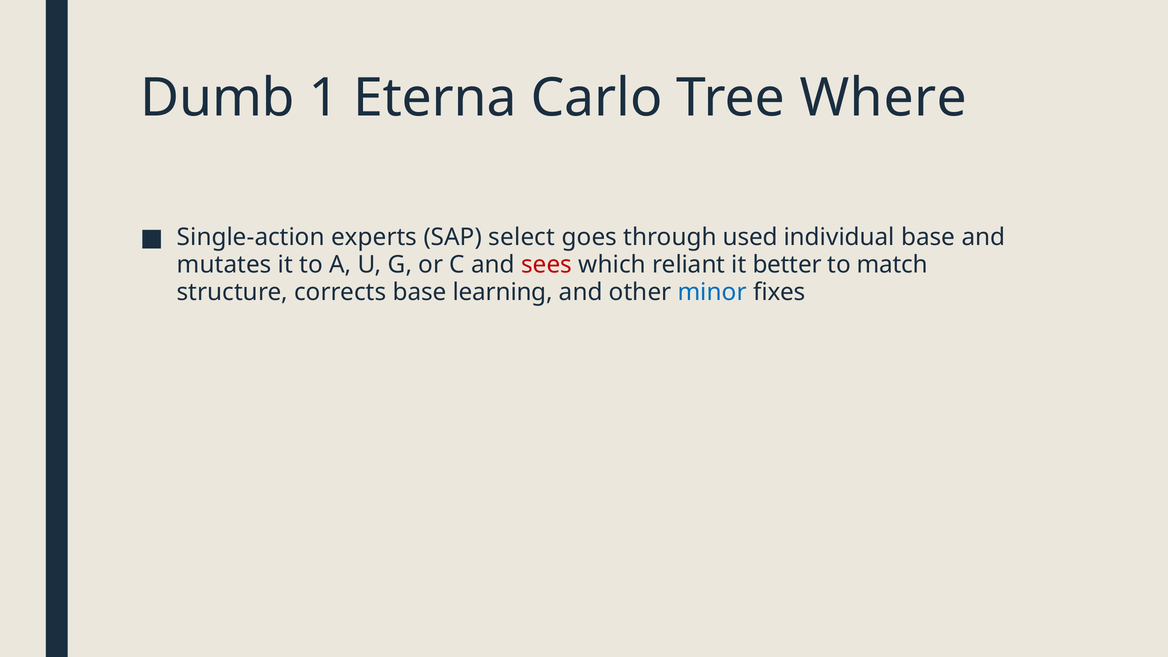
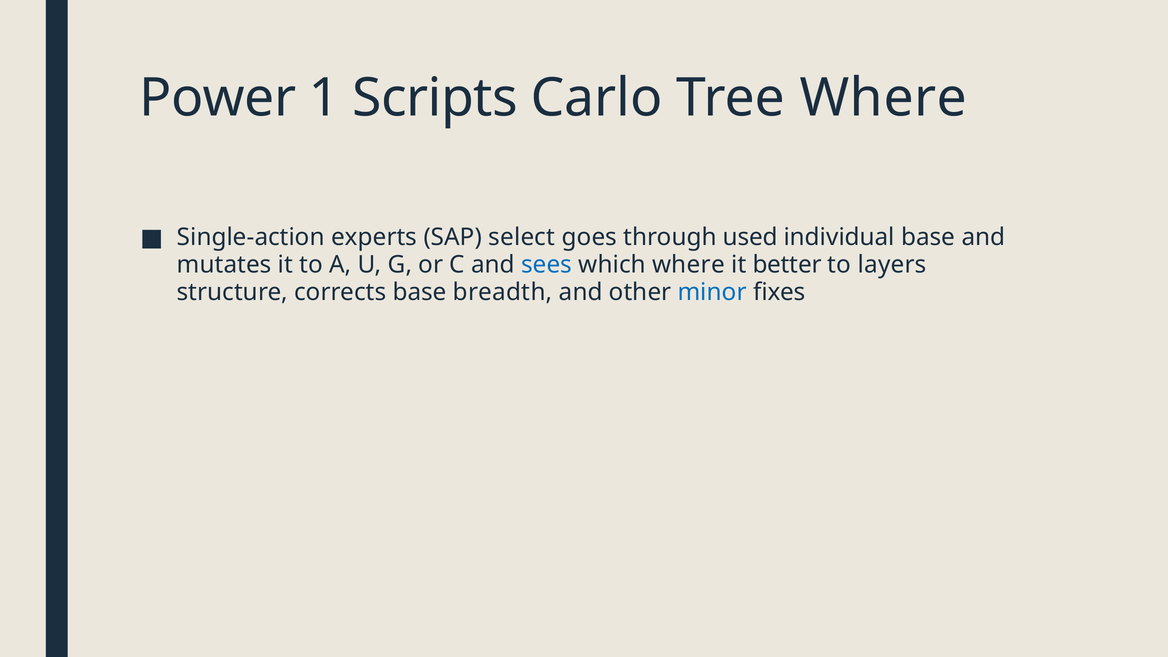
Dumb: Dumb -> Power (218, 98)
Eterna: Eterna -> Scripts (435, 98)
sees colour: red -> blue (547, 265)
which reliant: reliant -> where (688, 265)
match: match -> layers (892, 265)
learning: learning -> breadth (503, 292)
